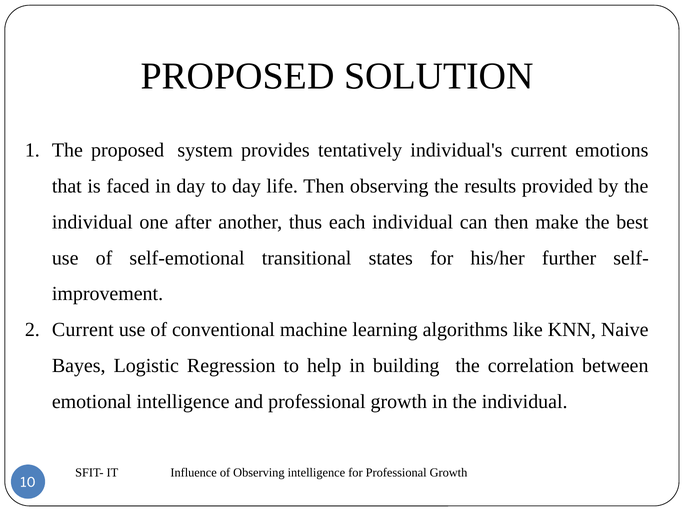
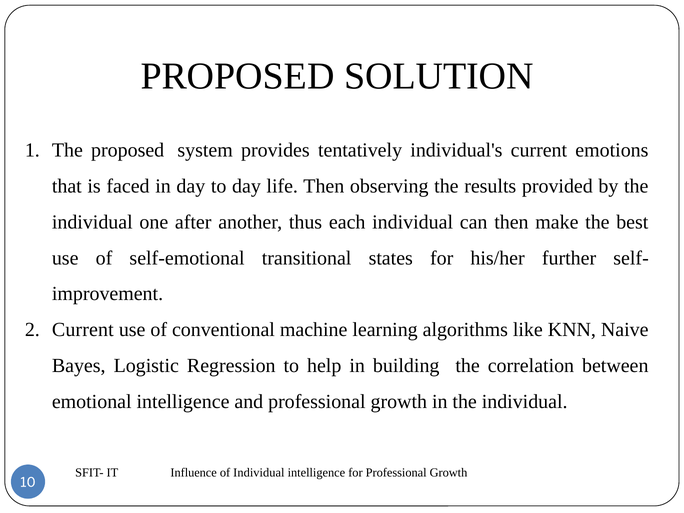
of Observing: Observing -> Individual (259, 473)
